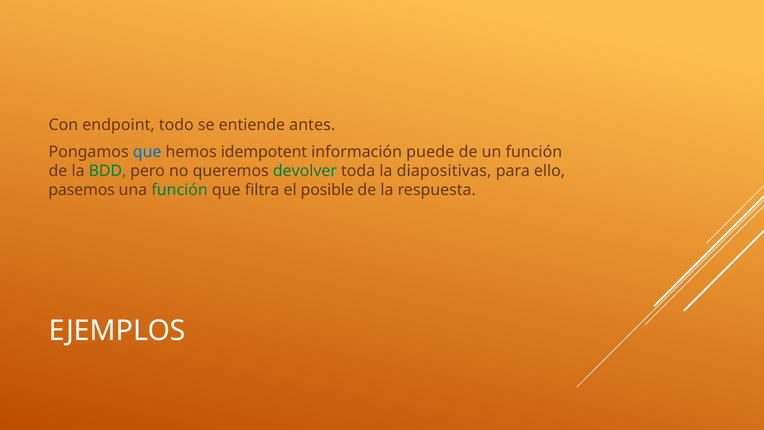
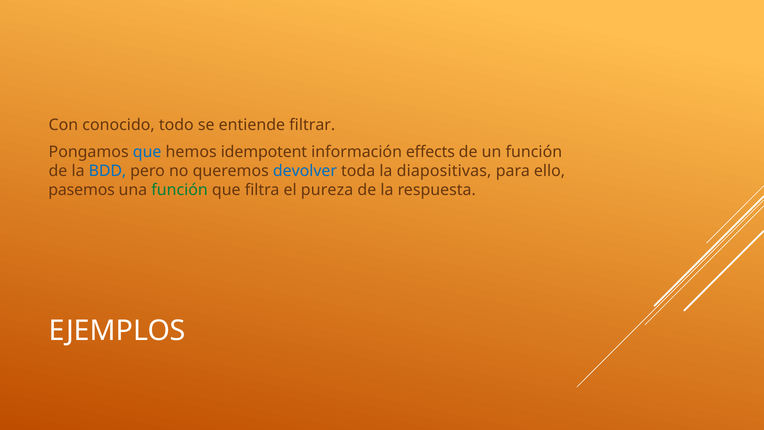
endpoint: endpoint -> conocido (119, 125)
antes: antes -> filtrar (312, 125)
puede: puede -> effects (430, 152)
BDD colour: green -> blue (107, 171)
devolver colour: green -> blue (305, 171)
posible: posible -> pureza (327, 190)
